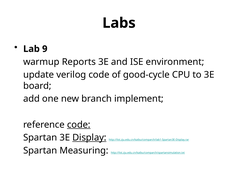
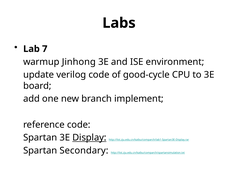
9: 9 -> 7 (45, 49)
Reports: Reports -> Jinhong (79, 62)
code underline: present -> none (79, 125)
Measuring: Measuring -> Secondary (84, 151)
